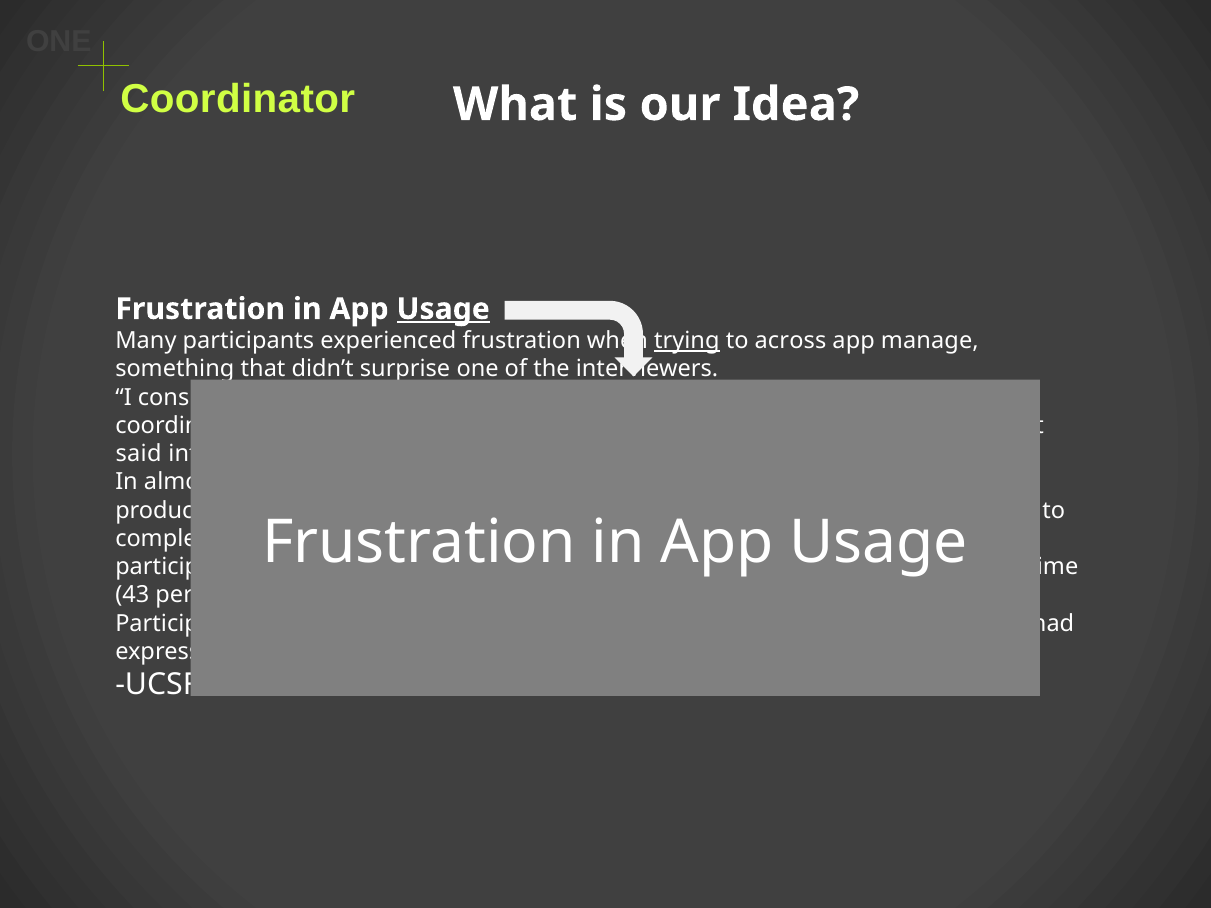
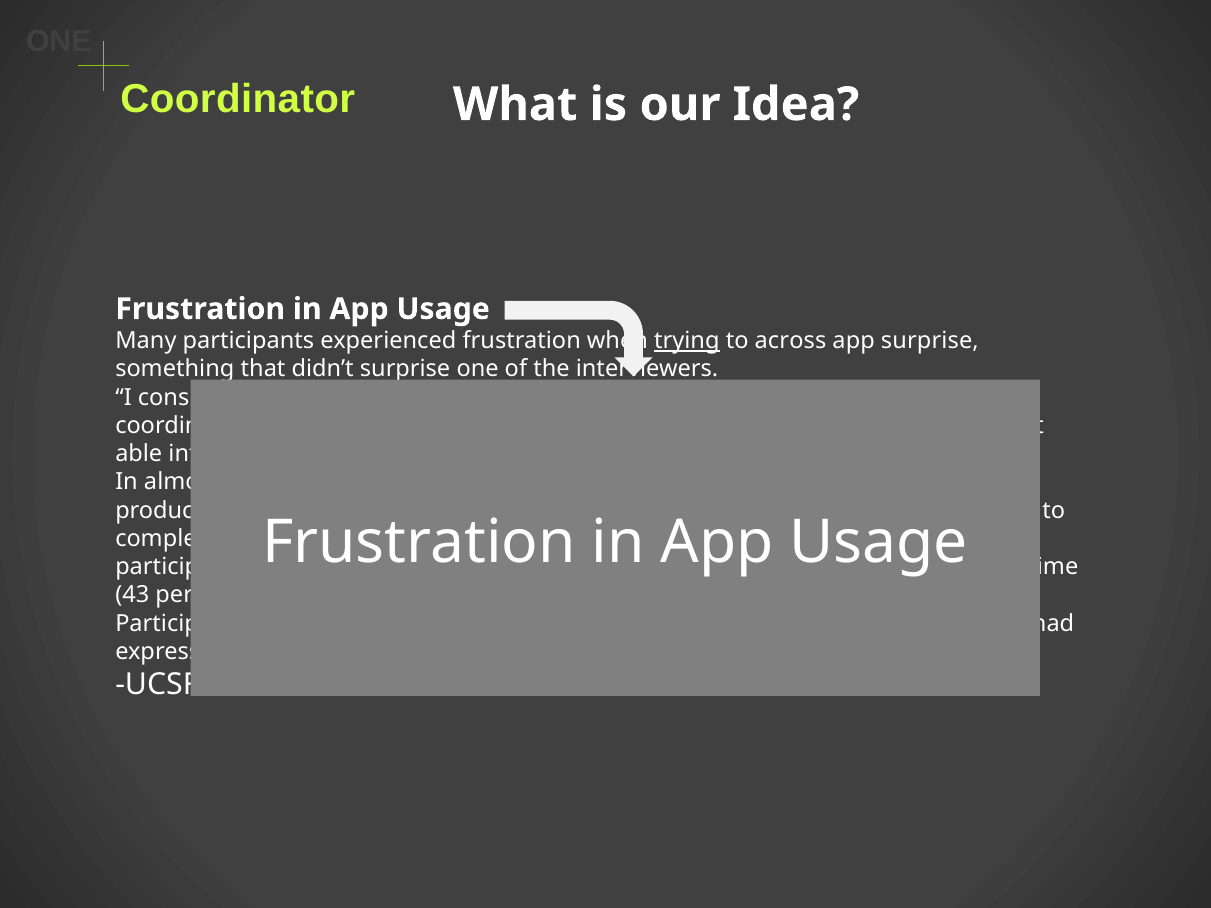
Usage underline: present -> none (443, 309)
app manage: manage -> surprise (930, 341)
said: said -> able (139, 454)
